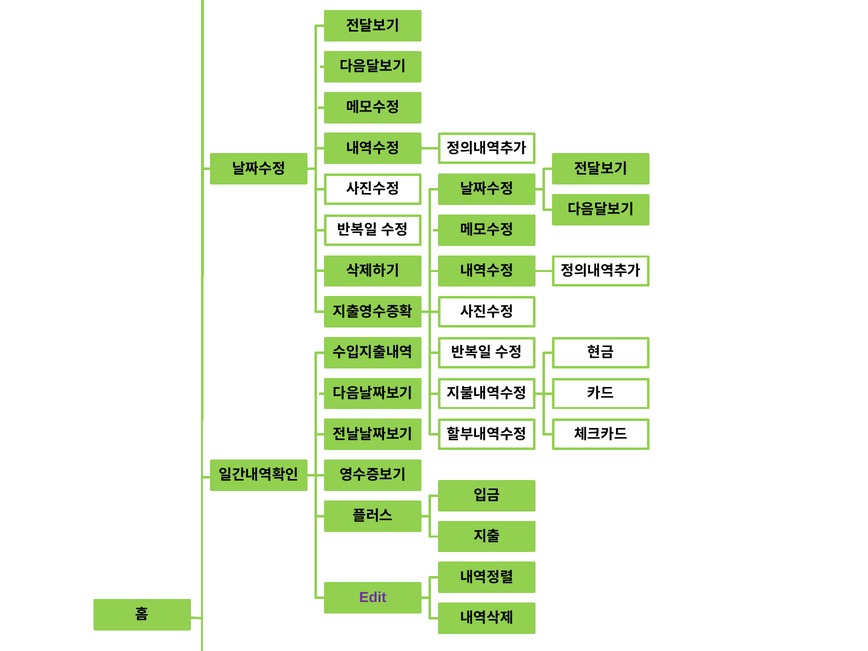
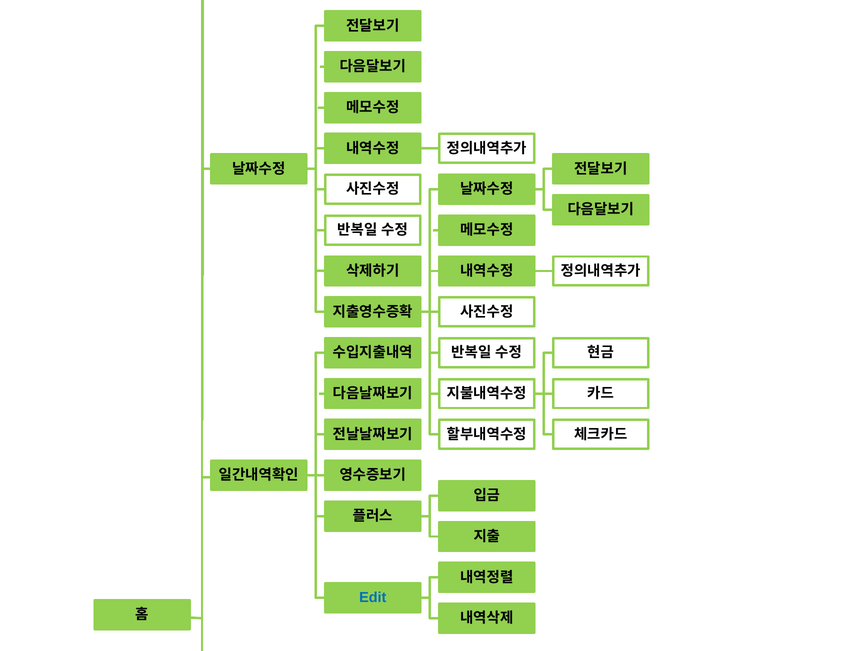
Edit colour: purple -> blue (373, 598)
